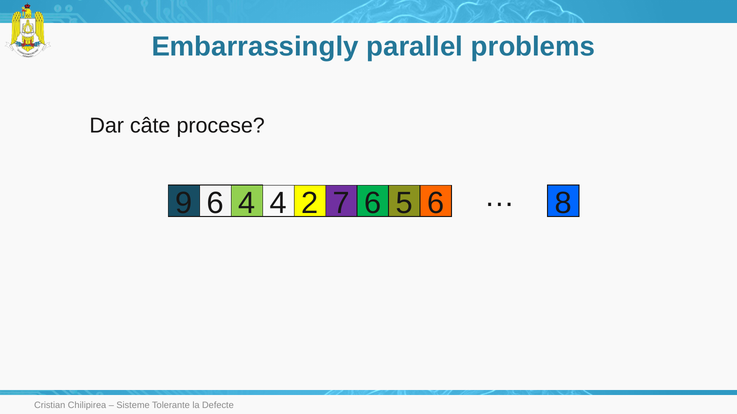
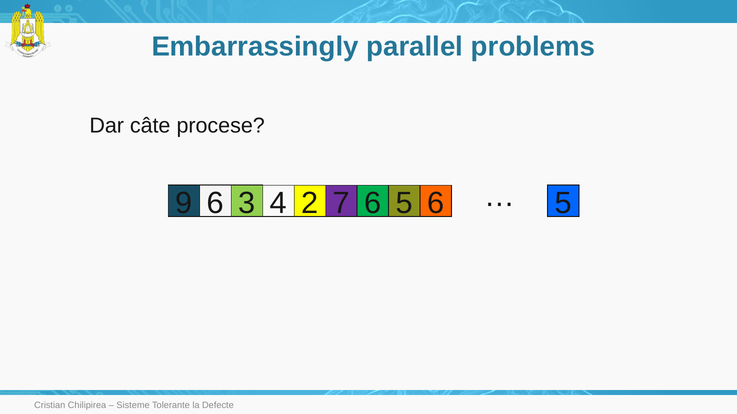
6 4: 4 -> 3 (247, 203)
5 6 8: 8 -> 5 (563, 203)
